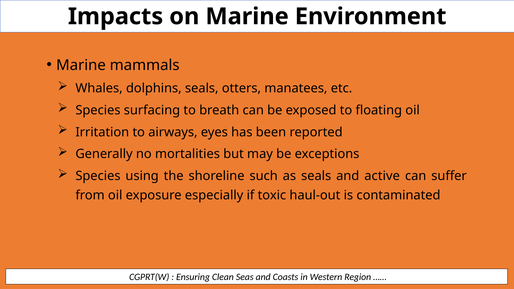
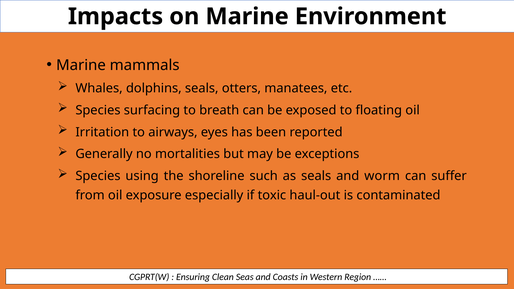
active: active -> worm (382, 176)
